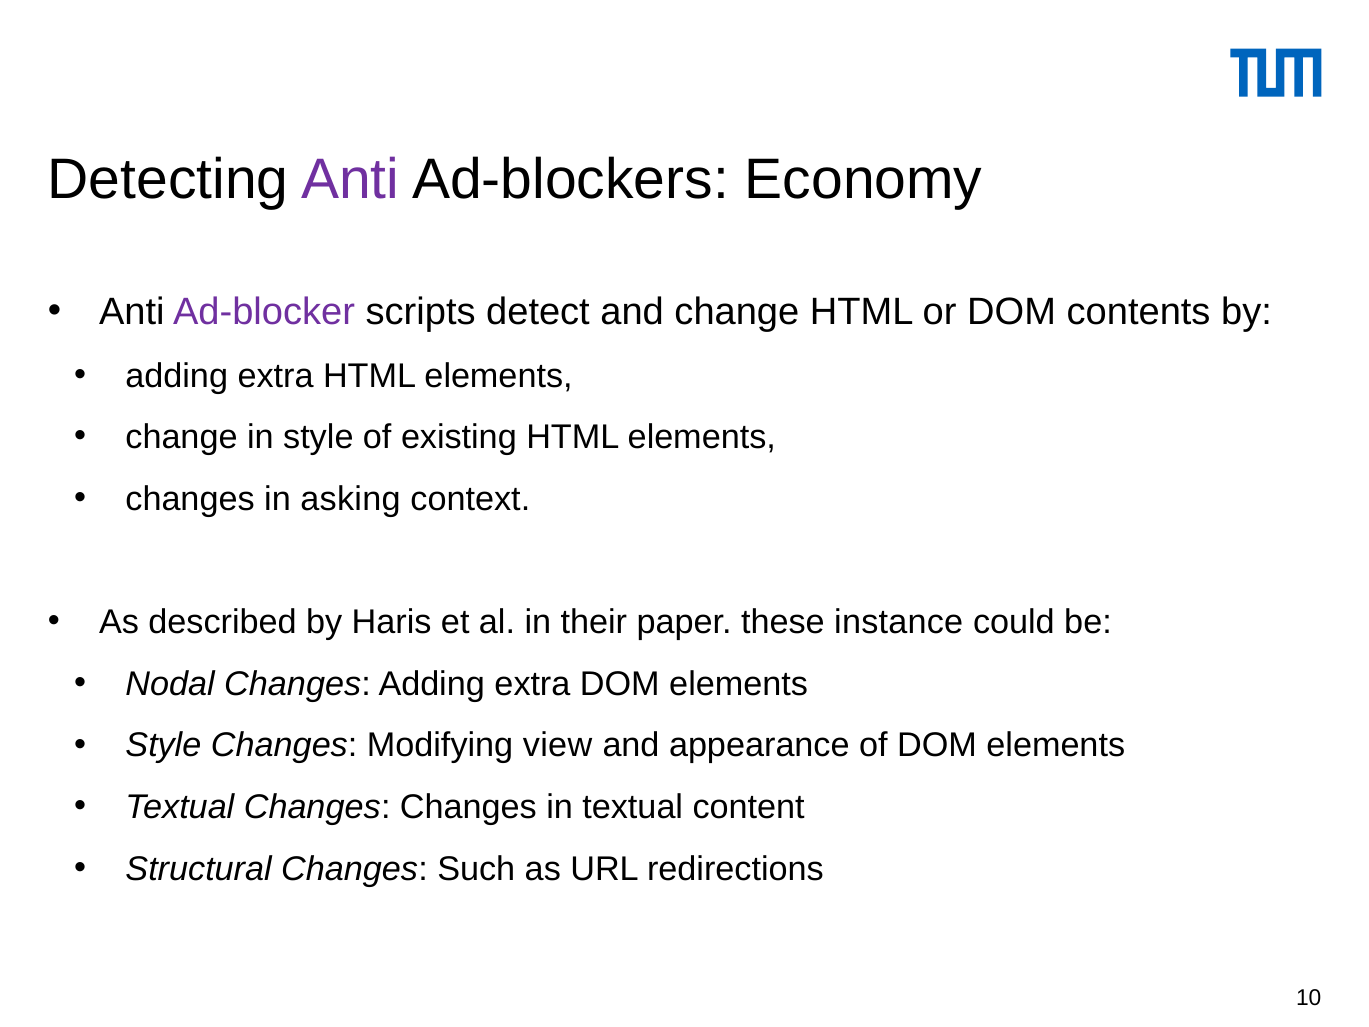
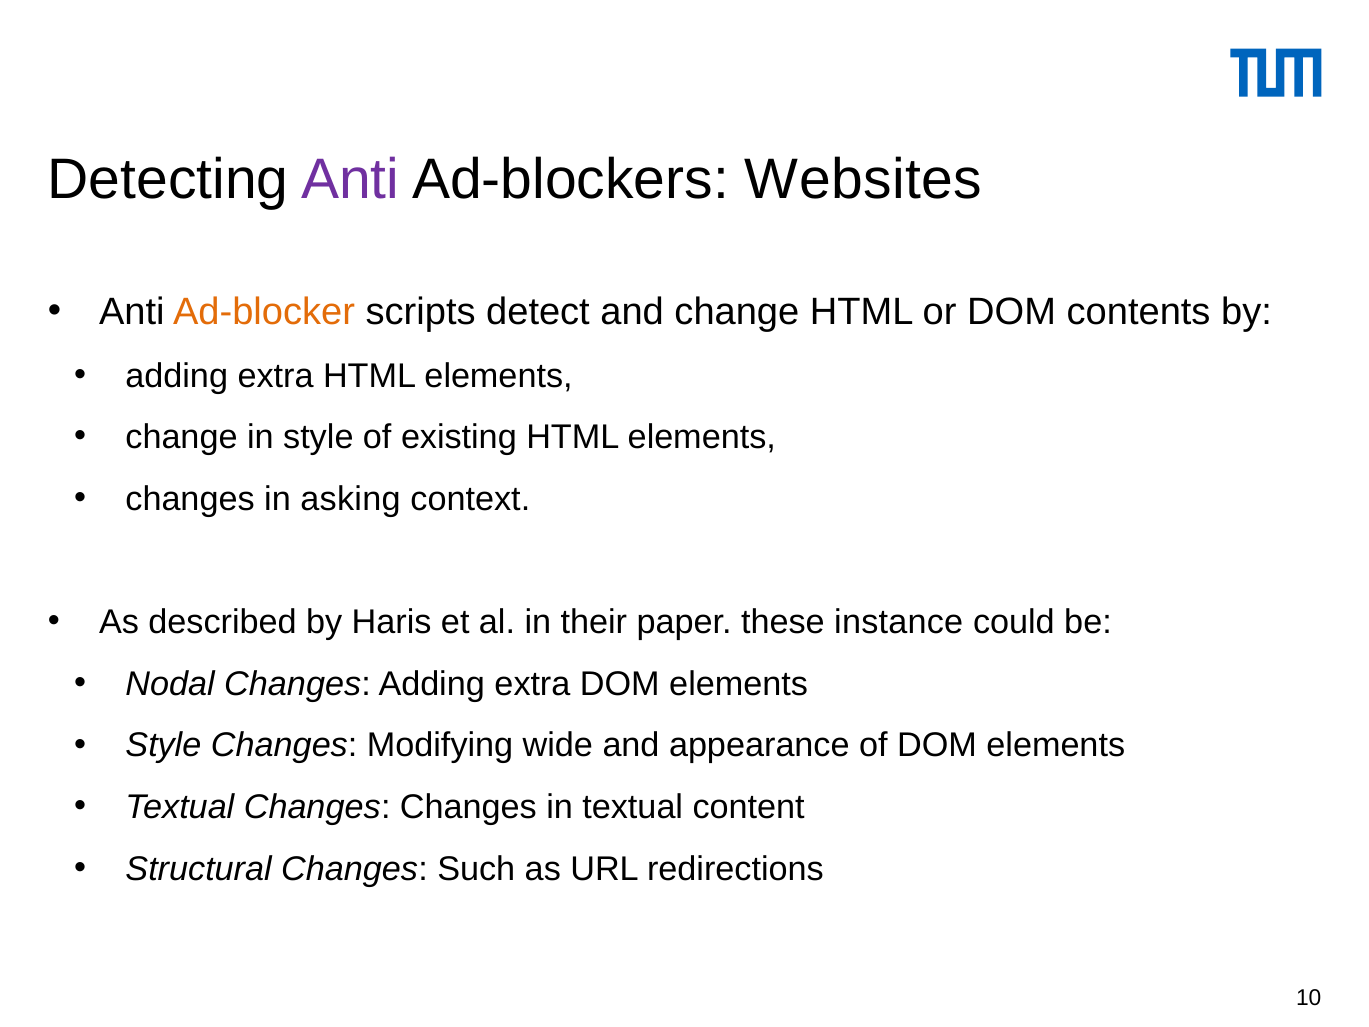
Economy: Economy -> Websites (863, 179)
Ad-blocker colour: purple -> orange (264, 312)
view: view -> wide (558, 745)
